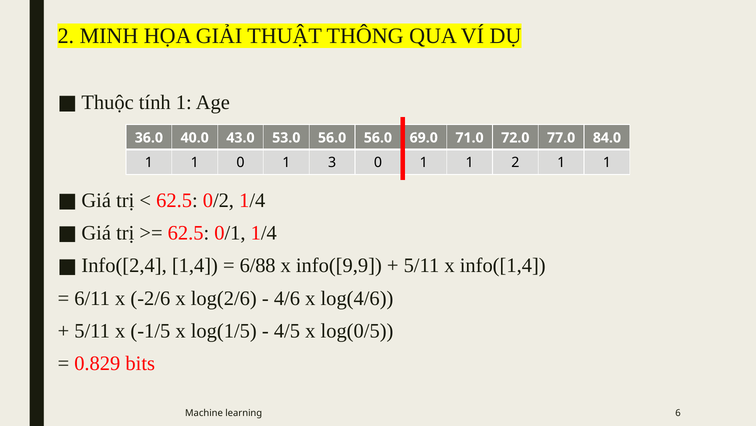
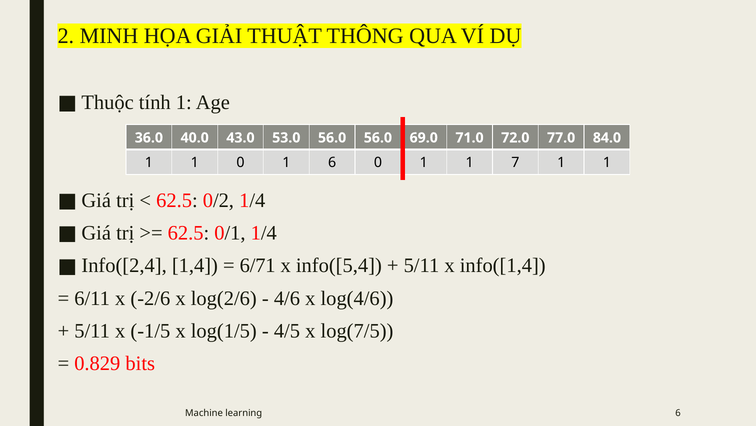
1 3: 3 -> 6 (332, 163)
1 2: 2 -> 7 (515, 163)
6/88: 6/88 -> 6/71 (258, 265)
info([9,9: info([9,9 -> info([5,4 (339, 265)
log(0/5: log(0/5 -> log(7/5 (357, 330)
